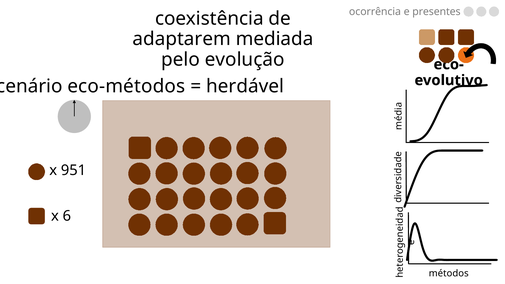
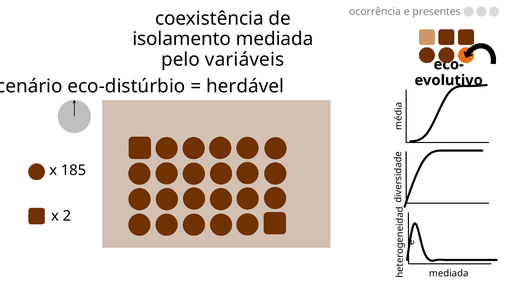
adaptarem: adaptarem -> isolamento (182, 39)
evolução: evolução -> variáveis (245, 60)
eco-métodos: eco-métodos -> eco-distúrbio (126, 86)
951: 951 -> 185 (73, 170)
6: 6 -> 2 (67, 216)
métodos: métodos -> mediada (449, 273)
